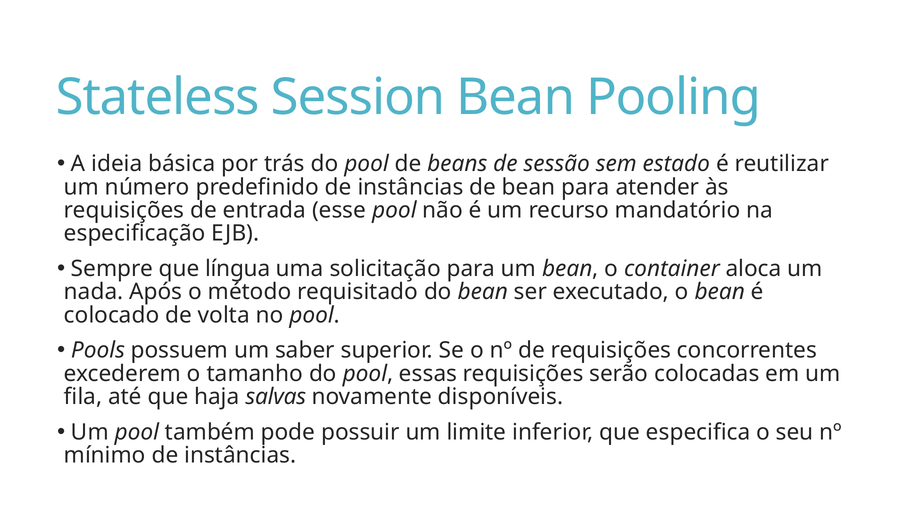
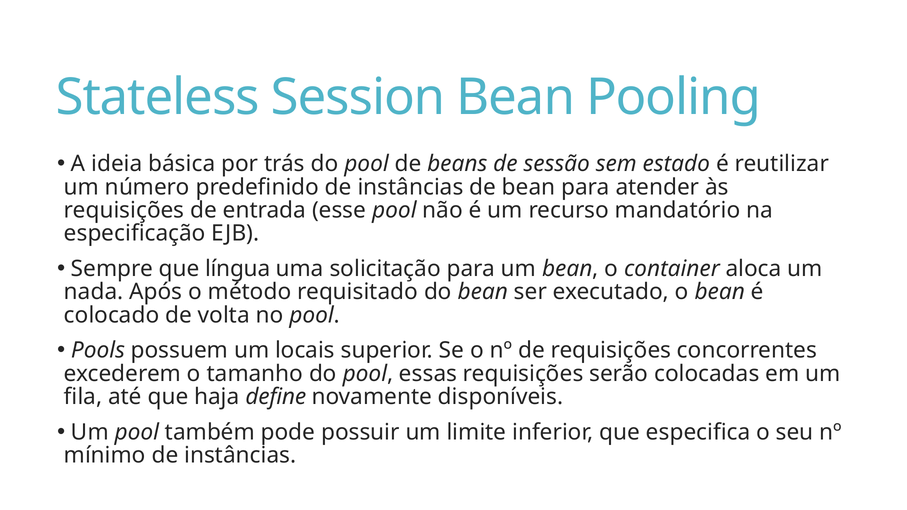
saber: saber -> locais (305, 351)
salvas: salvas -> define (276, 397)
